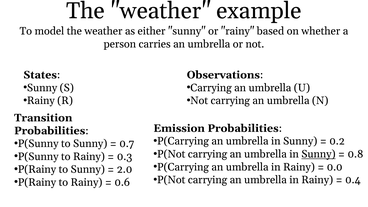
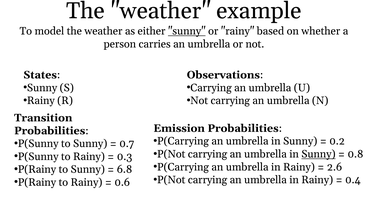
sunny underline: none -> present (187, 31)
0.0: 0.0 -> 2.6 (335, 167)
2.0: 2.0 -> 6.8 (125, 169)
